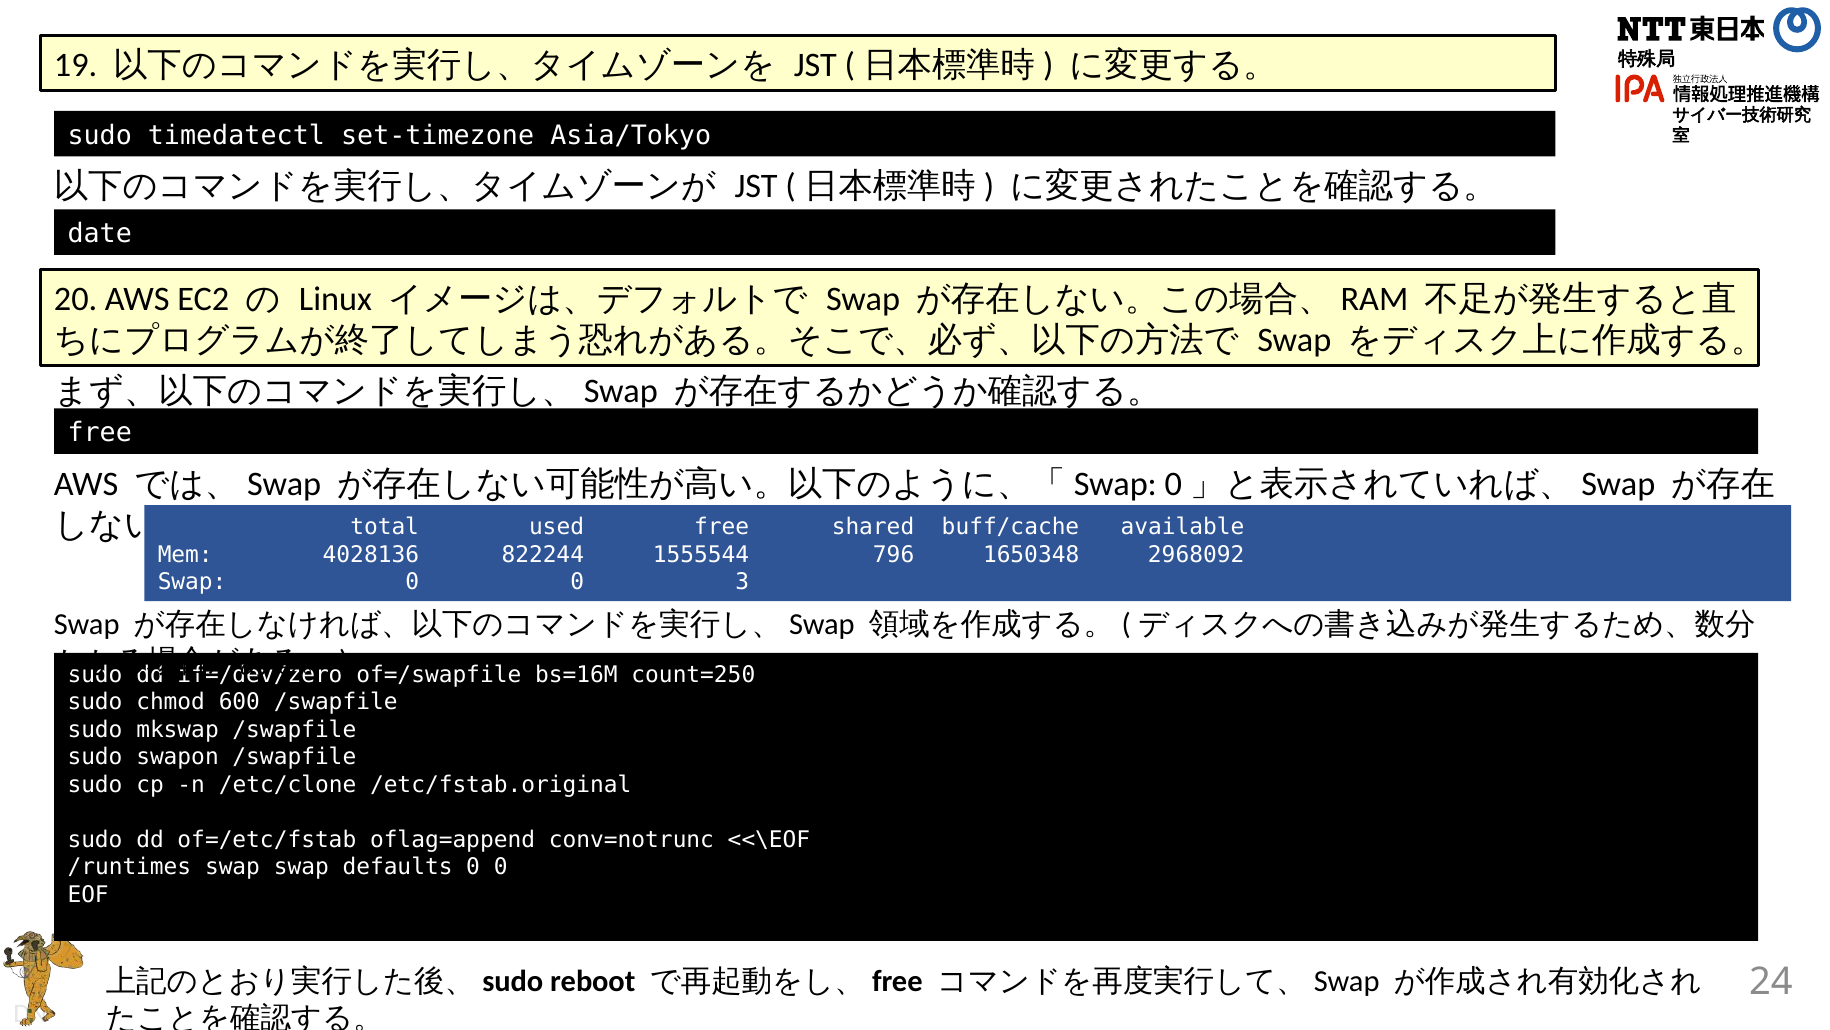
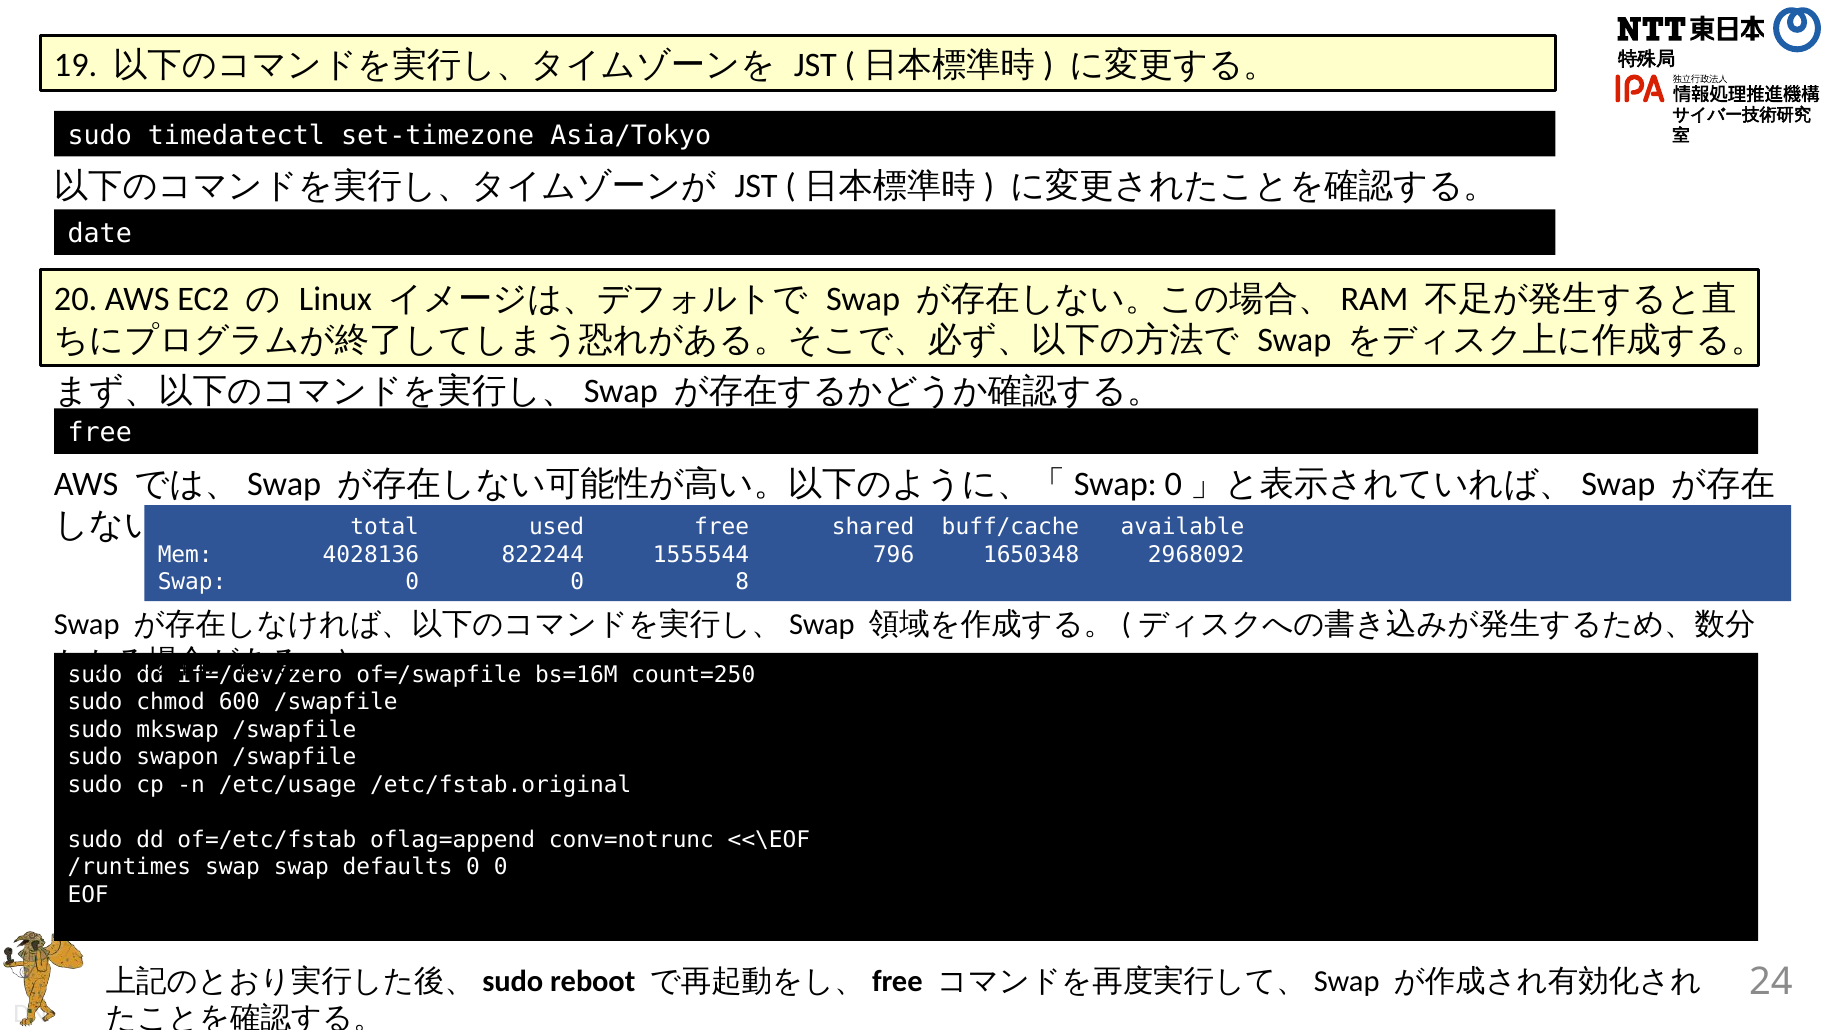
3: 3 -> 8 (742, 582)
/etc/clone: /etc/clone -> /etc/usage (288, 784)
